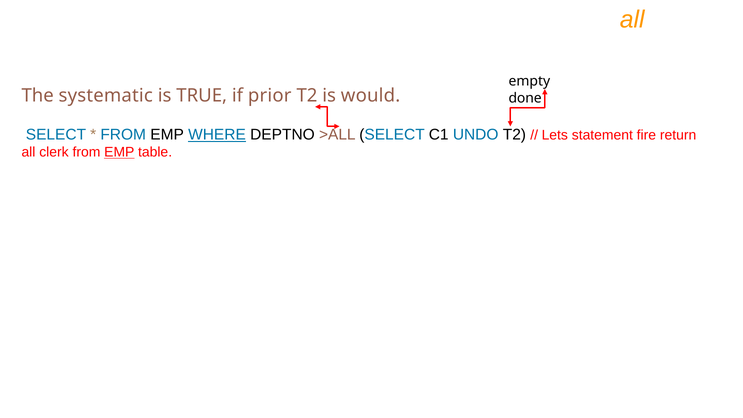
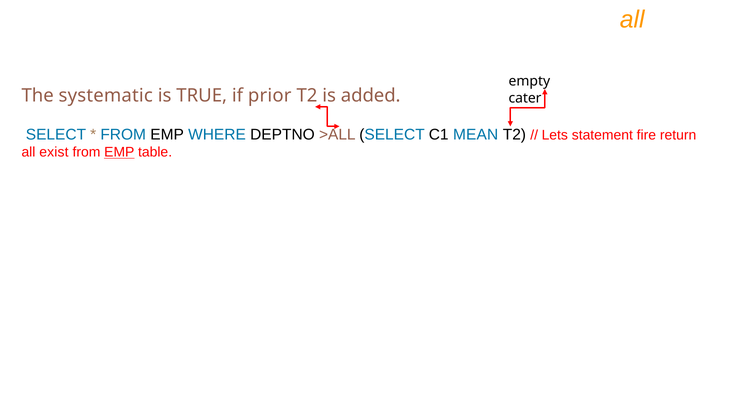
would: would -> added (371, 96)
done: done -> cater (525, 98)
WHERE underline: present -> none (217, 135)
UNDO: UNDO -> MEAN (476, 135)
clerk: clerk -> exist (54, 152)
